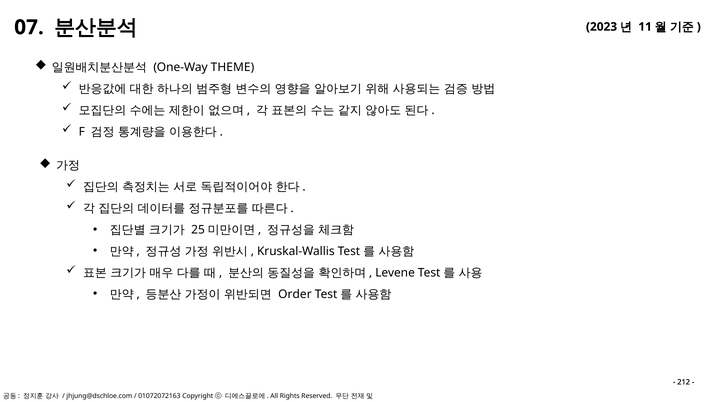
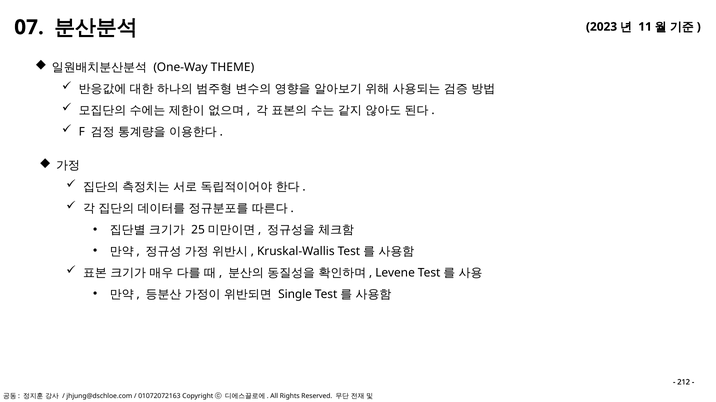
Order: Order -> Single (295, 295)
